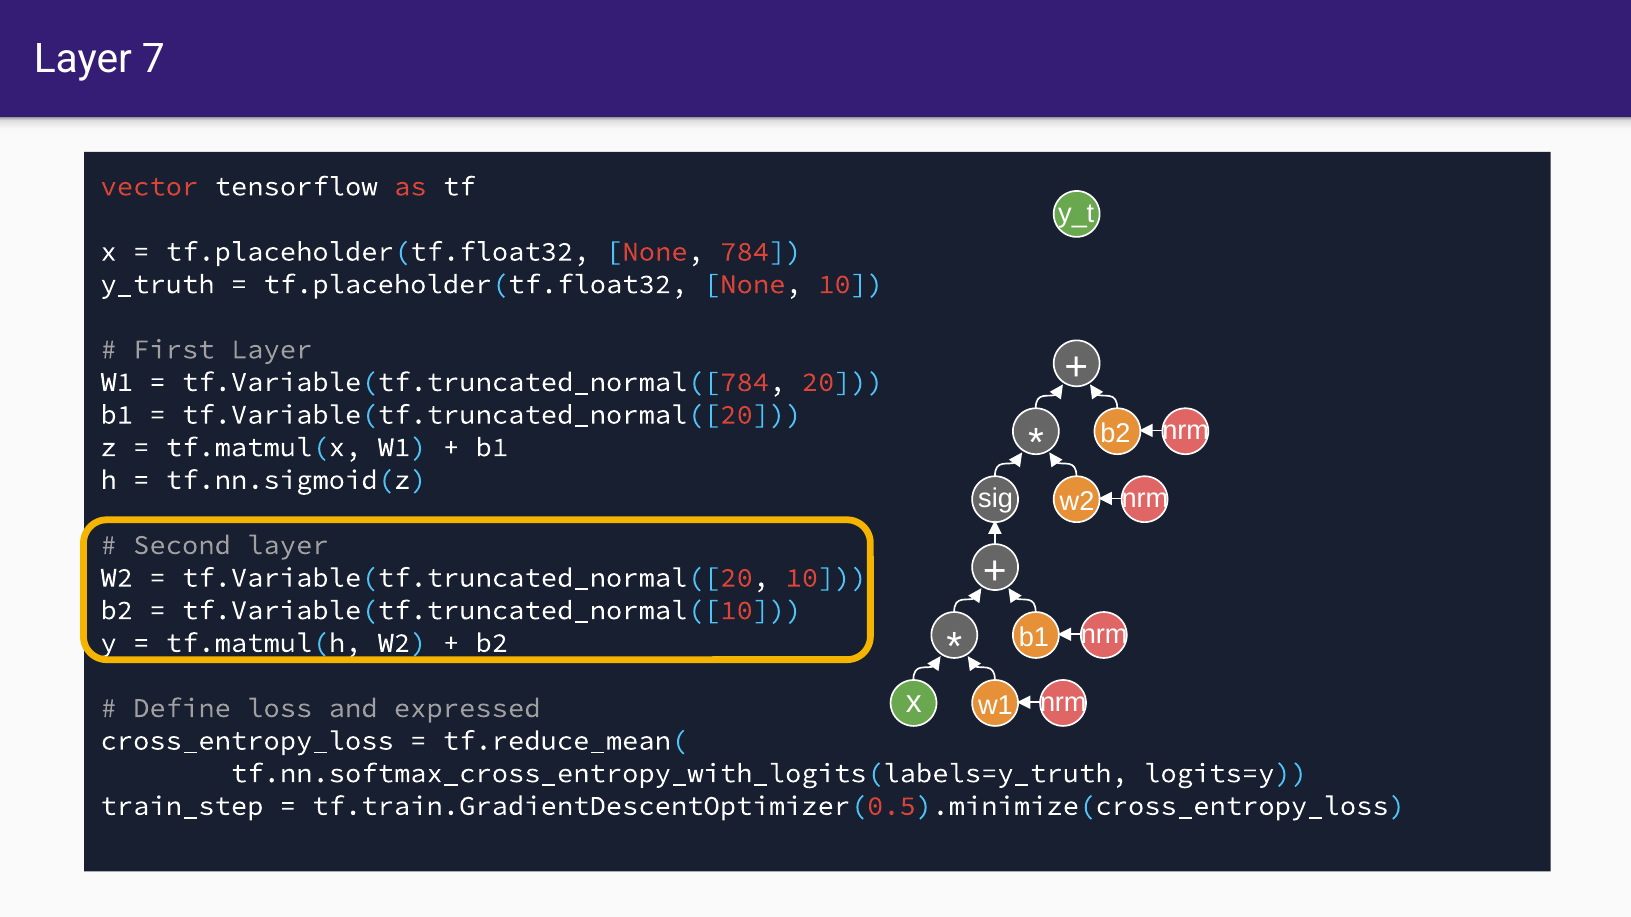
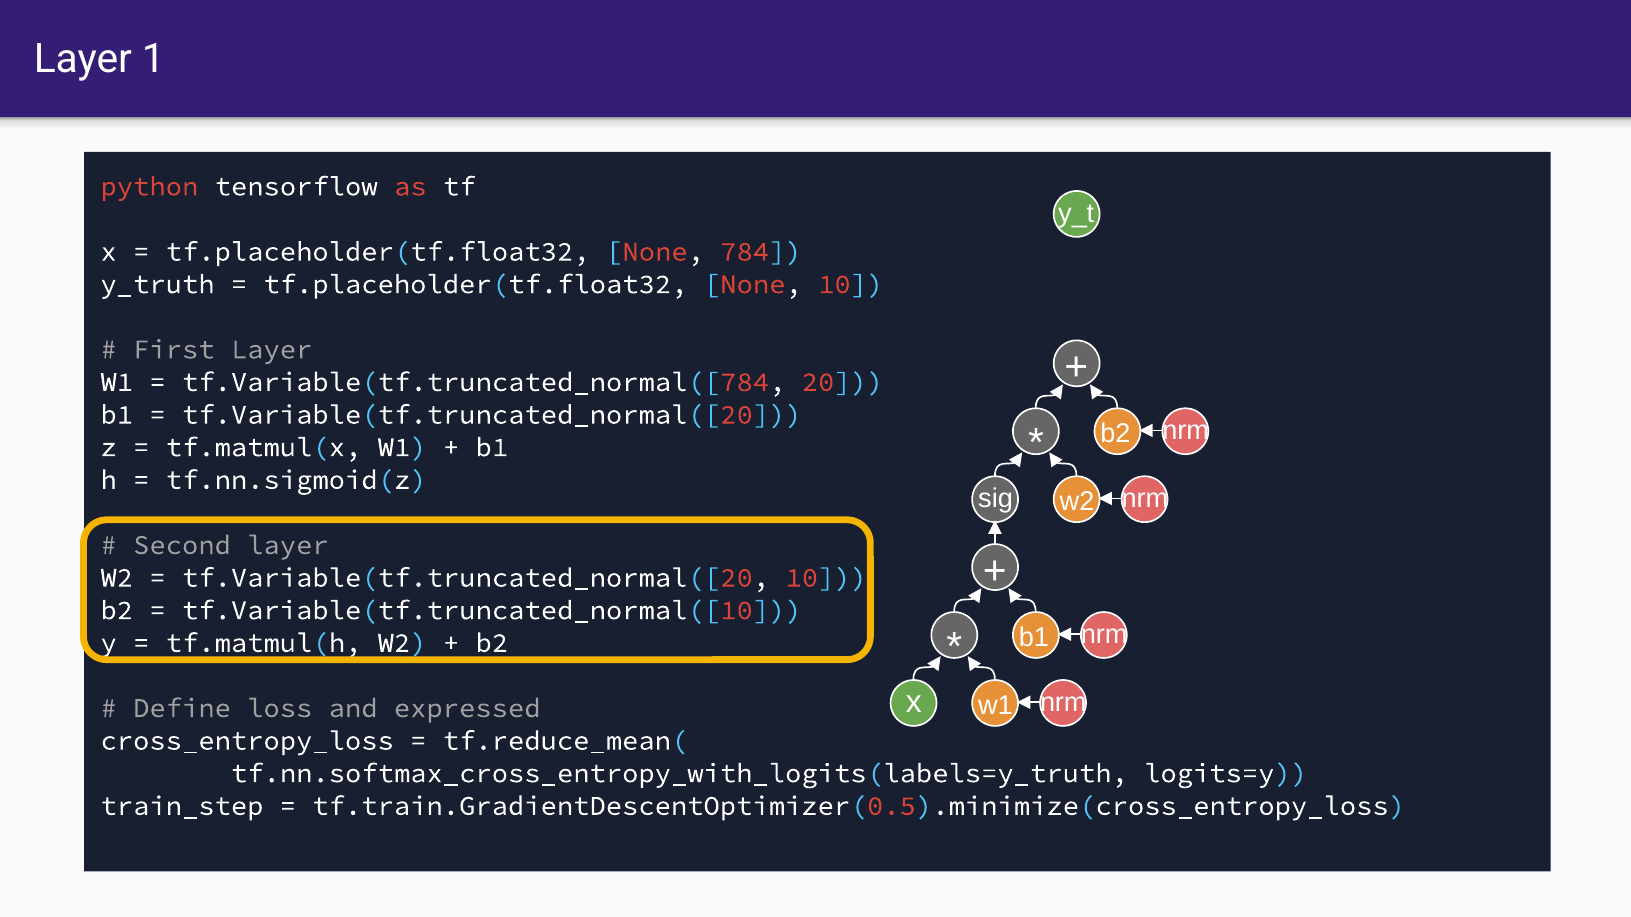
7: 7 -> 1 (153, 59)
vector: vector -> python (149, 187)
